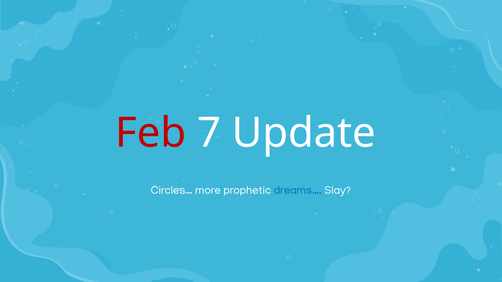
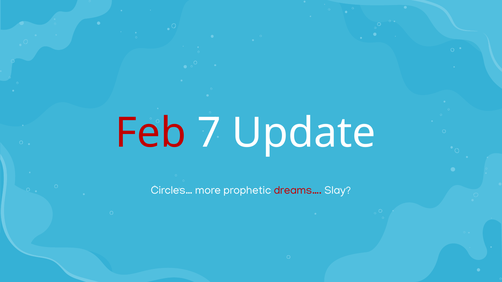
dreams… colour: blue -> red (298, 190)
